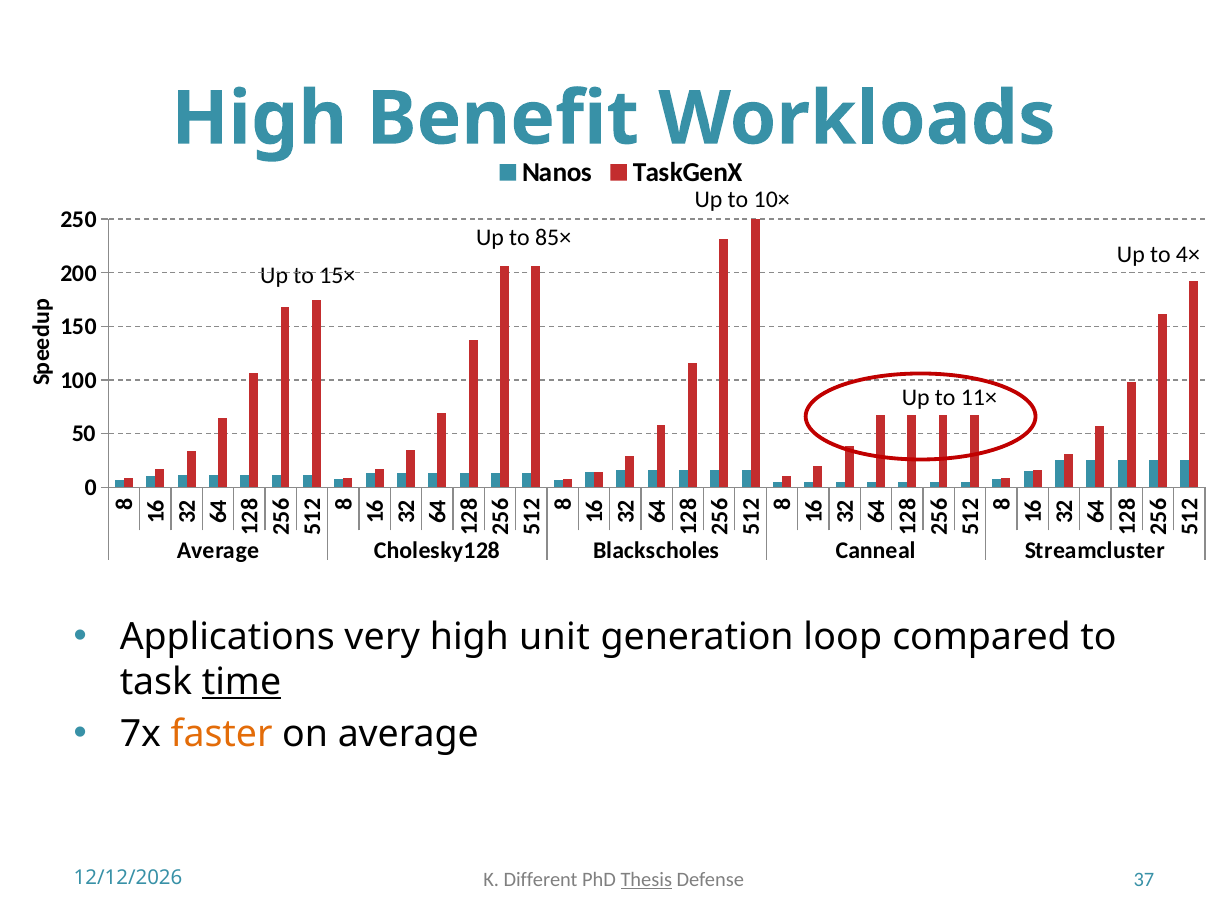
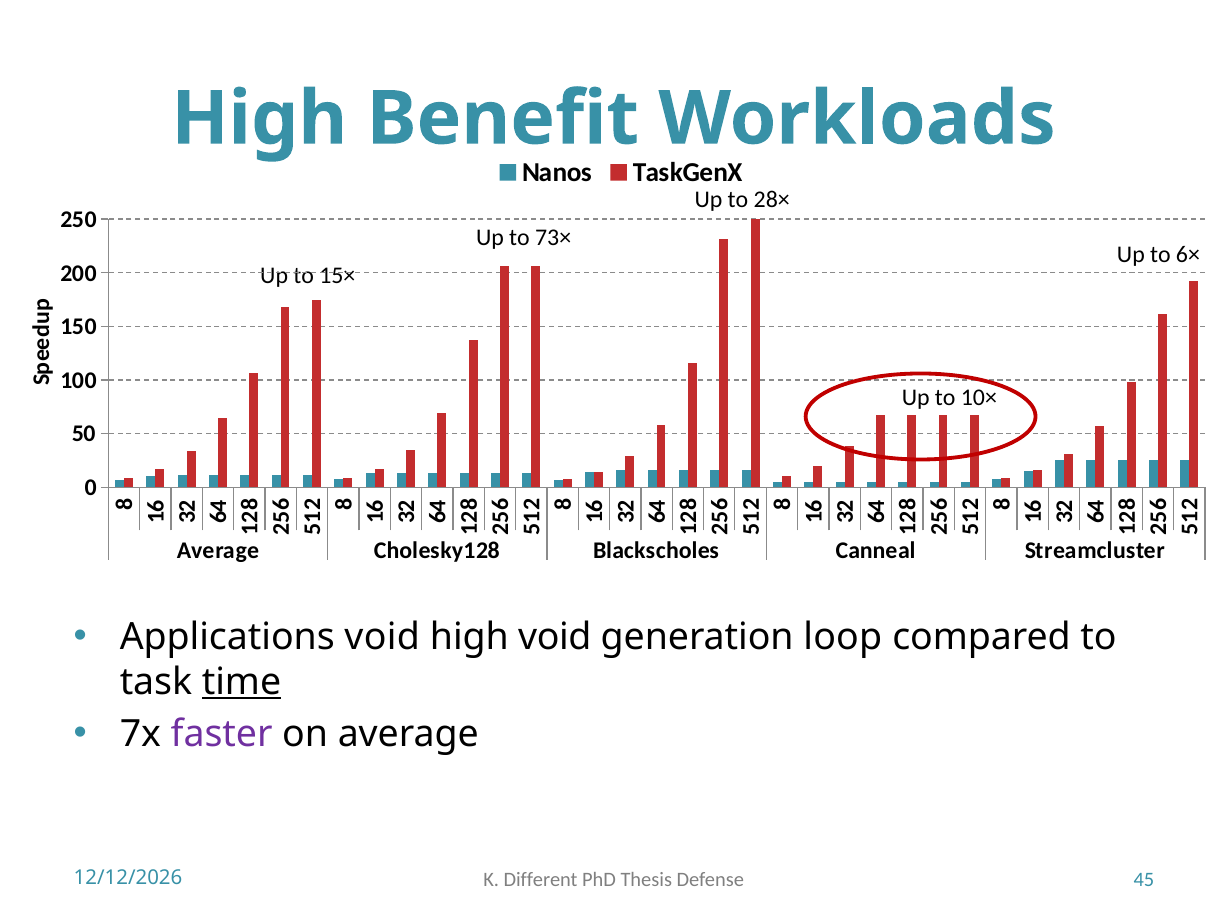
10×: 10× -> 28× (772, 200)
85×: 85× -> 73× (553, 237)
4×: 4× -> 6× (1188, 255)
11×: 11× -> 10× (979, 398)
Applications very: very -> void (382, 637)
high unit: unit -> void (555, 637)
faster colour: orange -> purple (222, 734)
Thesis underline: present -> none (646, 879)
37: 37 -> 45 (1144, 879)
